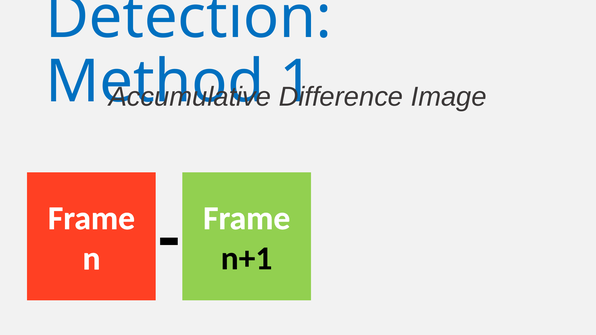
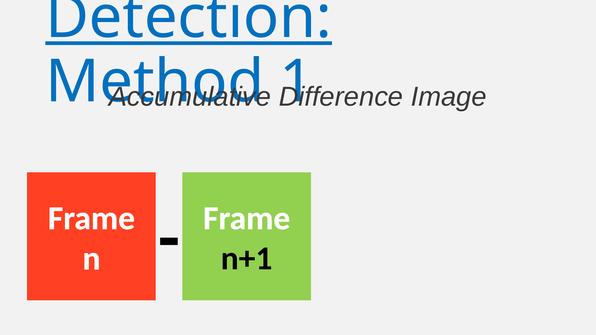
Detection underline: none -> present (189, 18)
